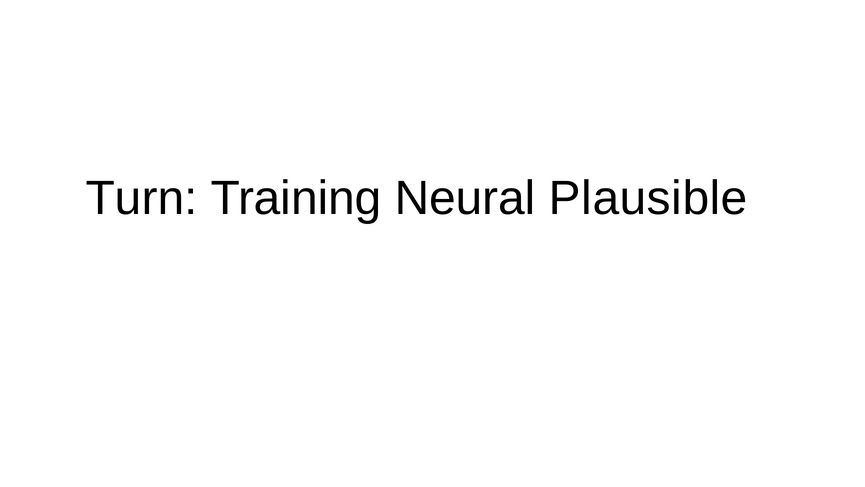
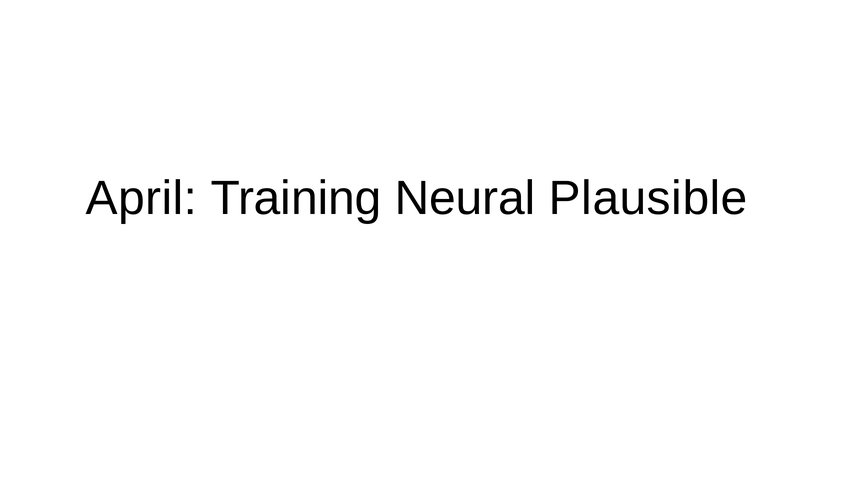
Turn: Turn -> April (141, 198)
